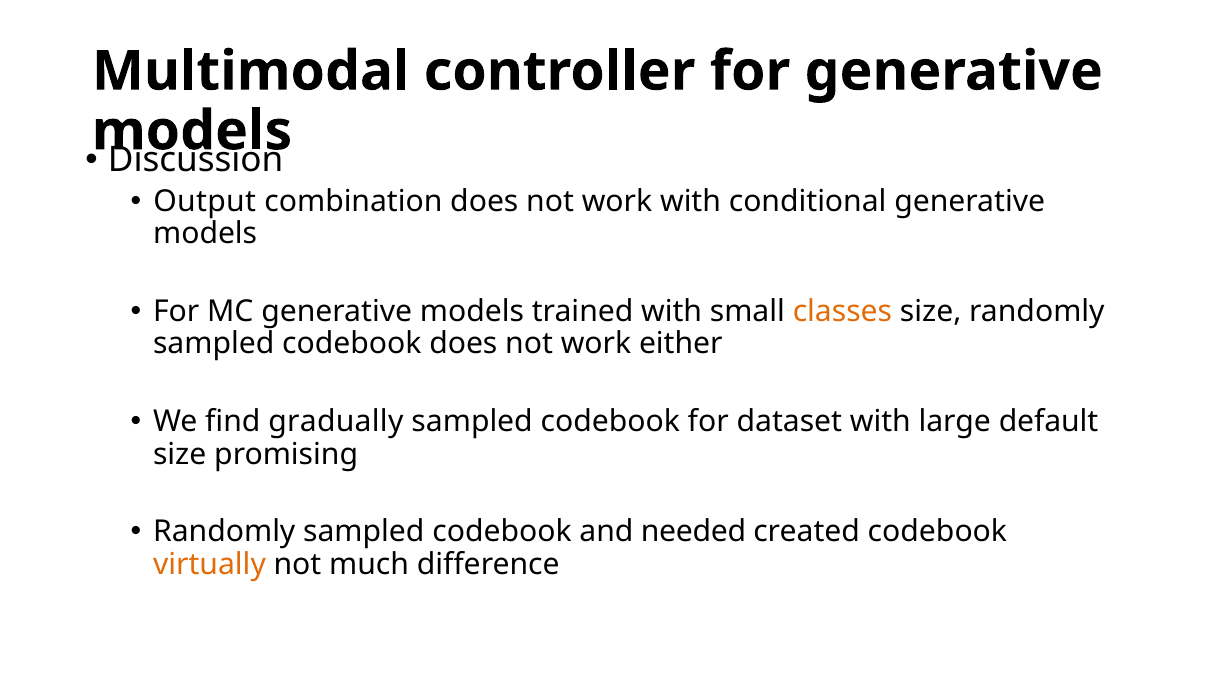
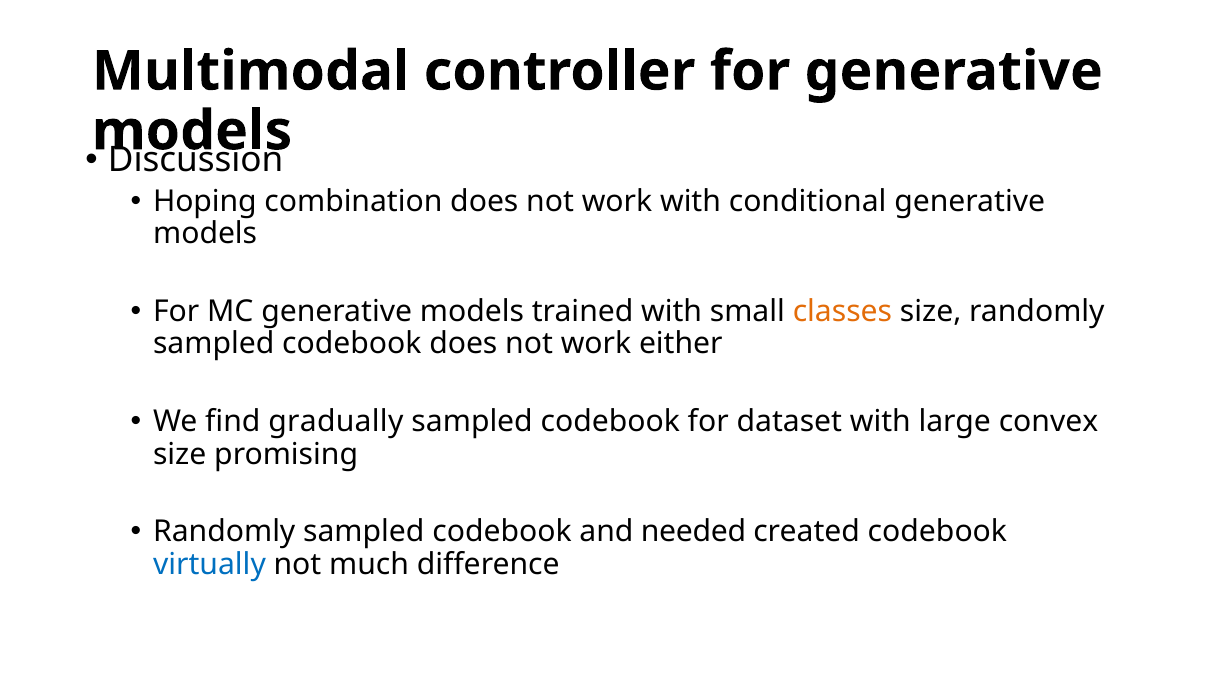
Output: Output -> Hoping (205, 201)
default: default -> convex (1049, 422)
virtually colour: orange -> blue (209, 564)
